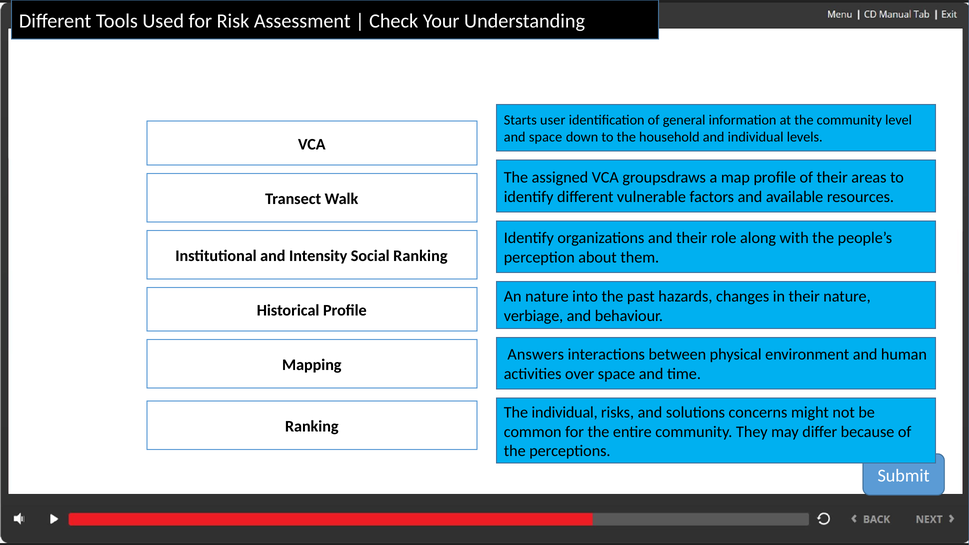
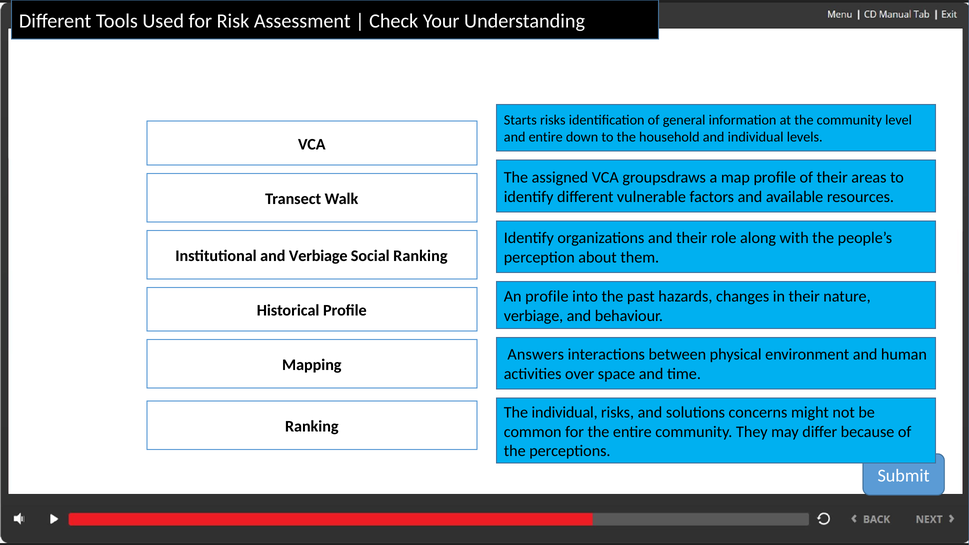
Starts user: user -> risks (553, 120)
and space: space -> entire (546, 137)
and Intensity: Intensity -> Verbiage (318, 256)
An nature: nature -> profile (547, 296)
